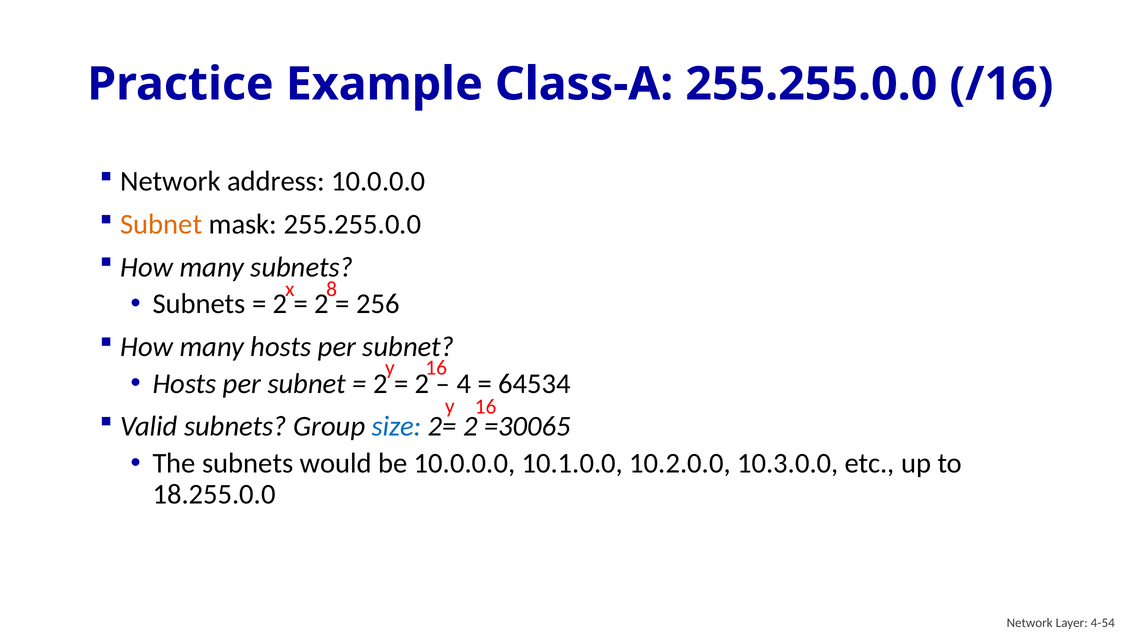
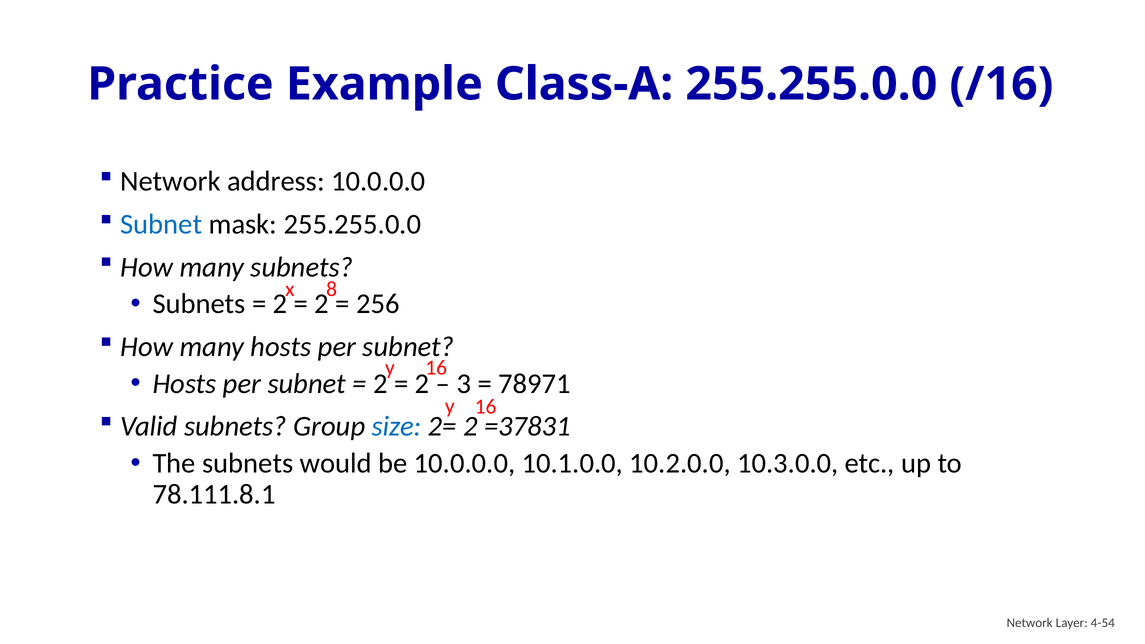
Subnet colour: orange -> blue (161, 224)
4: 4 -> 3 (464, 384)
64534: 64534 -> 78971 (535, 384)
=30065: =30065 -> =37831 (528, 427)
18.255.0.0: 18.255.0.0 -> 78.111.8.1 (214, 494)
